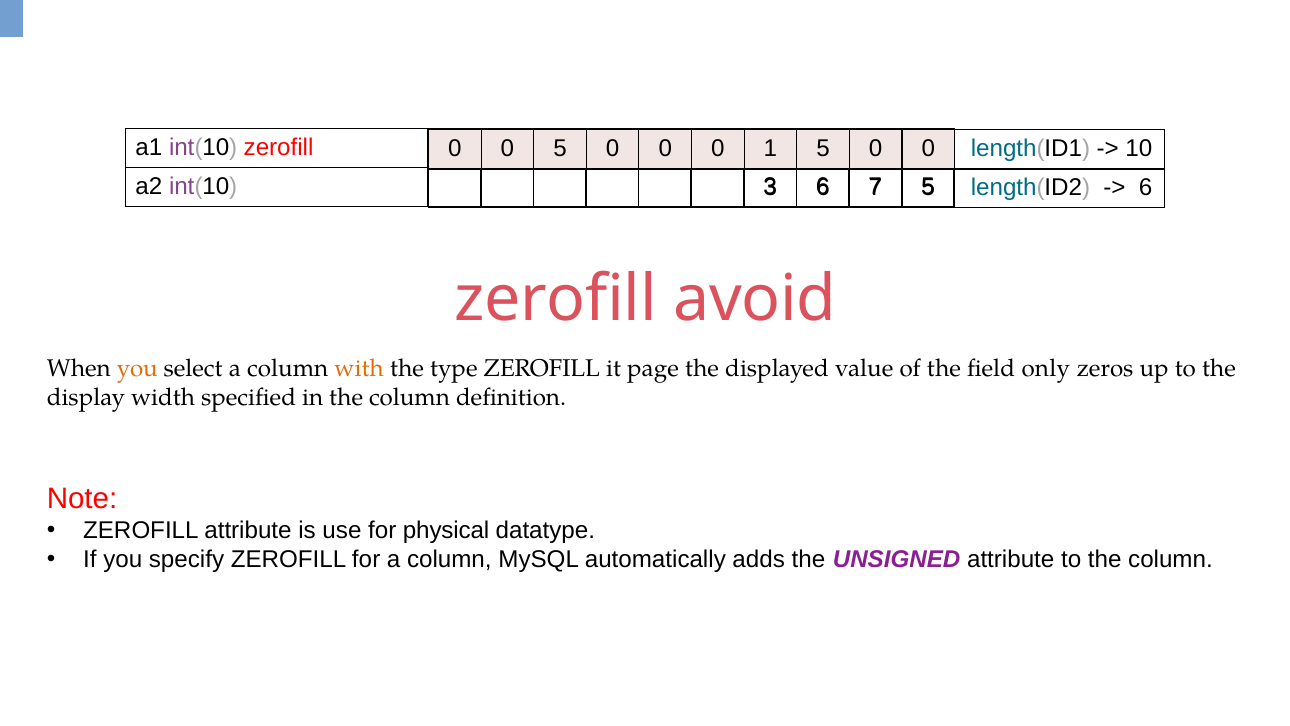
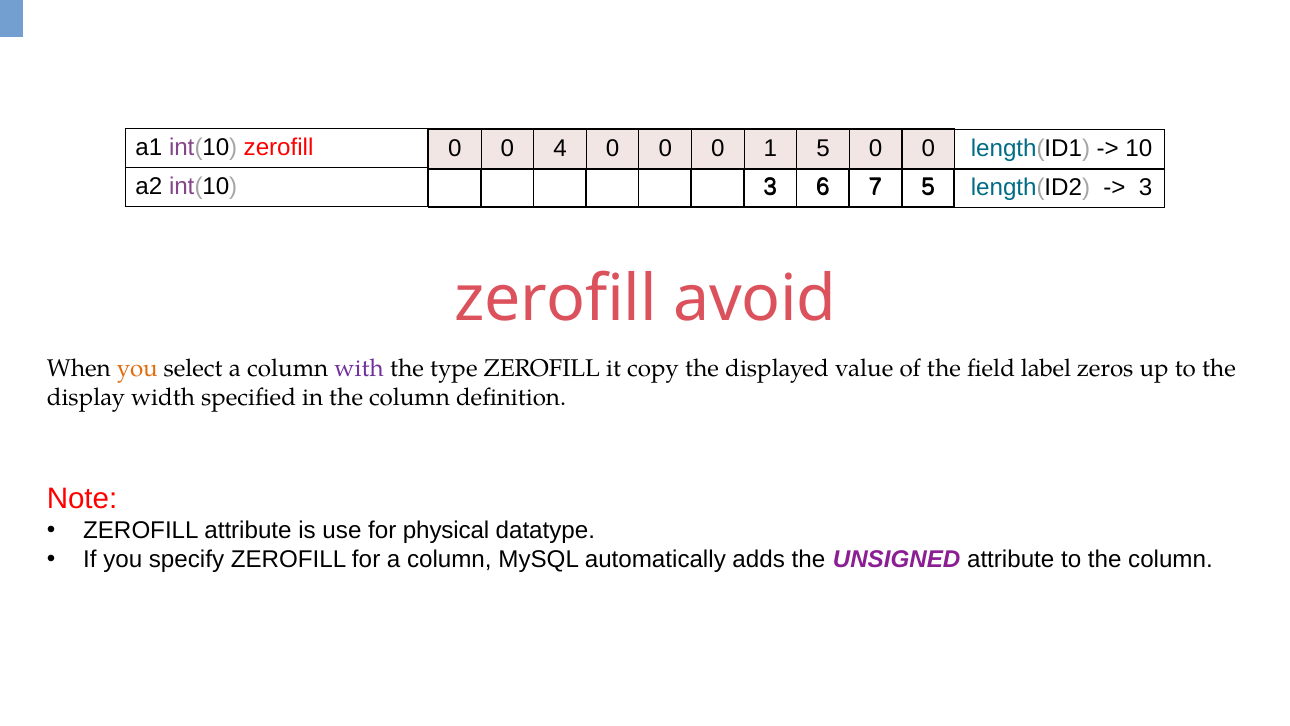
0 5: 5 -> 4 (560, 148)
6: 6 -> 3 (1146, 188)
with colour: orange -> purple (359, 369)
page: page -> copy (653, 369)
only: only -> label (1046, 369)
